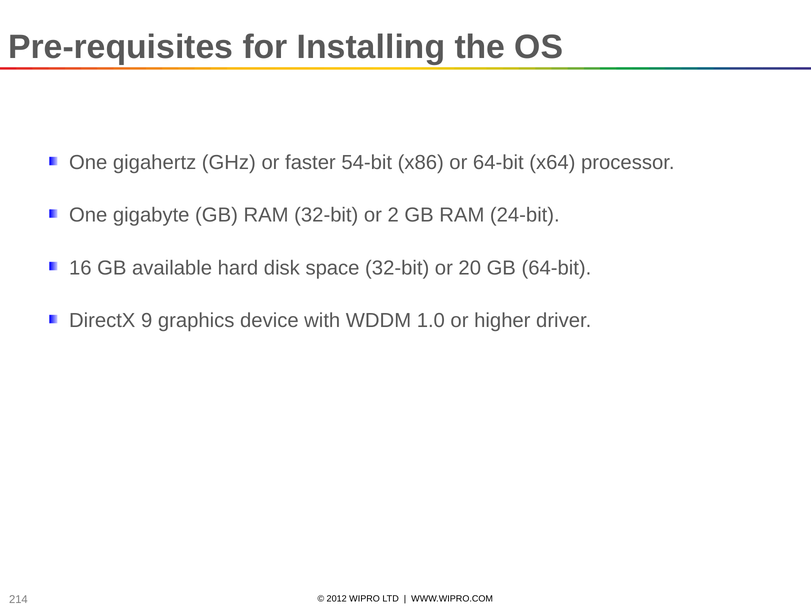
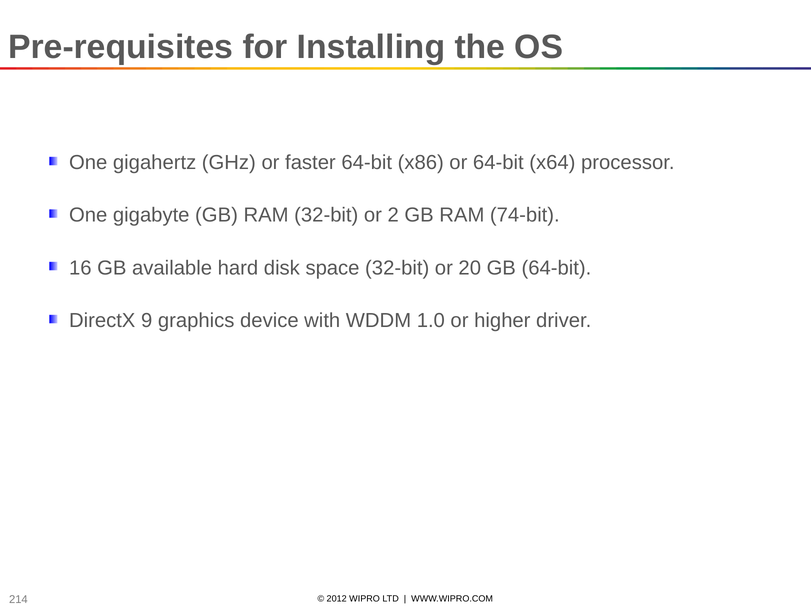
faster 54-bit: 54-bit -> 64-bit (367, 163)
24-bit: 24-bit -> 74-bit (525, 215)
